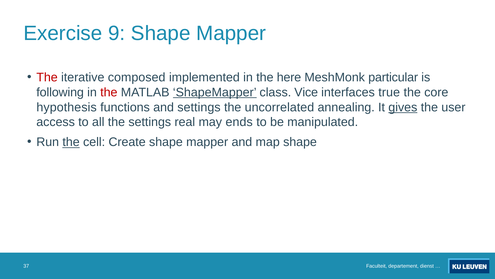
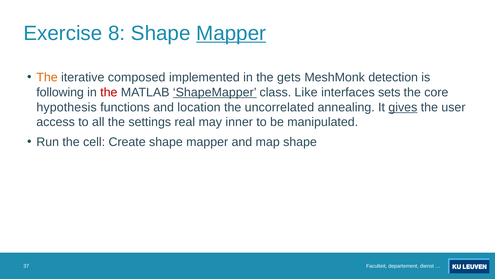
9: 9 -> 8 (117, 33)
Mapper underline: none -> present (231, 33)
The colour: red -> orange (47, 77)
here: here -> gets (289, 77)
particular: particular -> detection (393, 77)
Vice: Vice -> Like (306, 92)
true: true -> sets (389, 92)
and settings: settings -> location (199, 107)
ends: ends -> inner (239, 122)
the underline: present -> none (71, 142)
